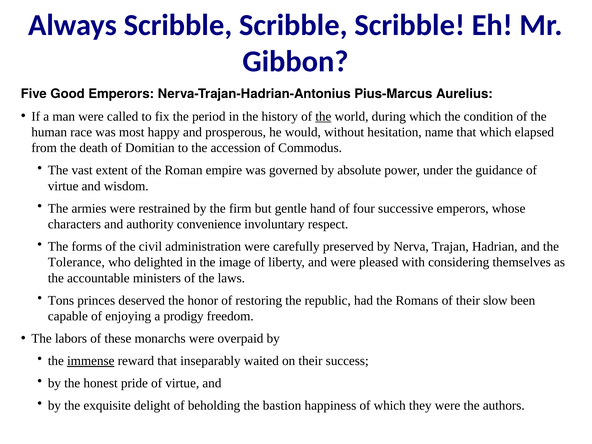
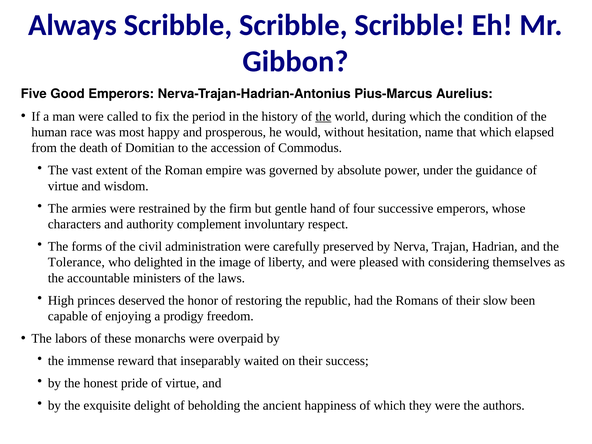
convenience: convenience -> complement (209, 224)
Tons: Tons -> High (61, 300)
immense underline: present -> none (91, 361)
bastion: bastion -> ancient (282, 406)
